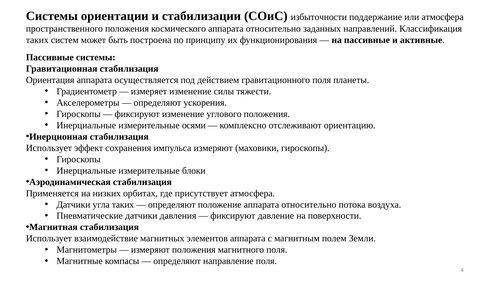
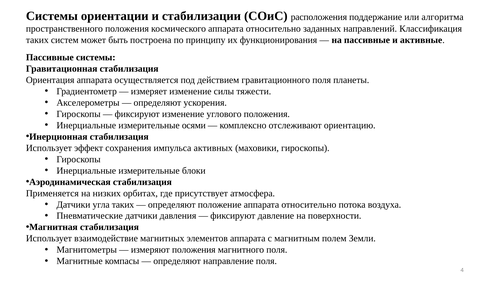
избыточности: избыточности -> расположения (319, 17)
или атмосфера: атмосфера -> алгоритма (443, 17)
импульса измеряют: измеряют -> активных (213, 148)
